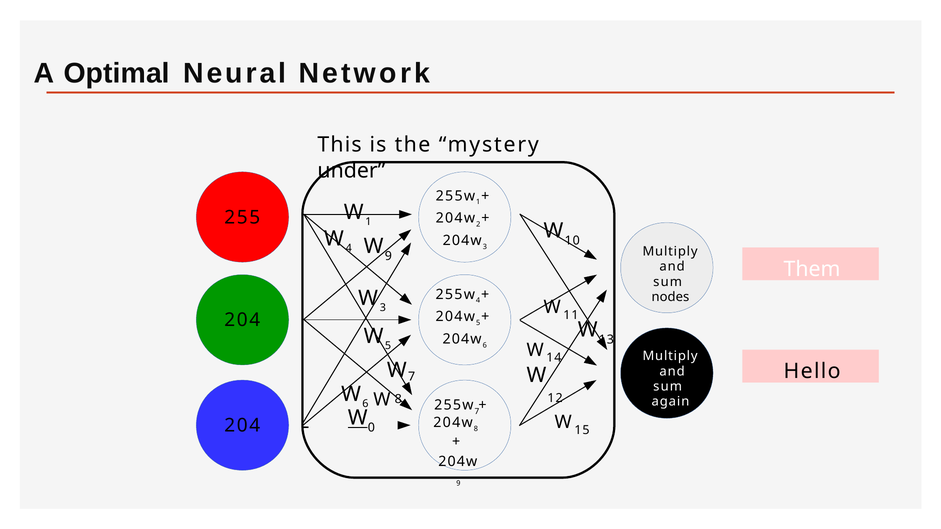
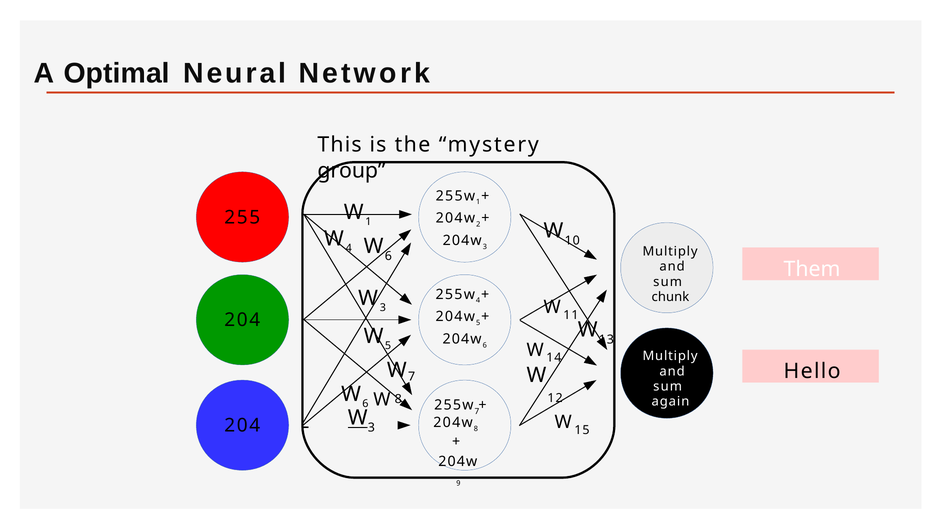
under: under -> group (351, 171)
9: 9 -> 6 (388, 256)
nodes: nodes -> chunk (670, 297)
0: 0 -> 3 (371, 428)
